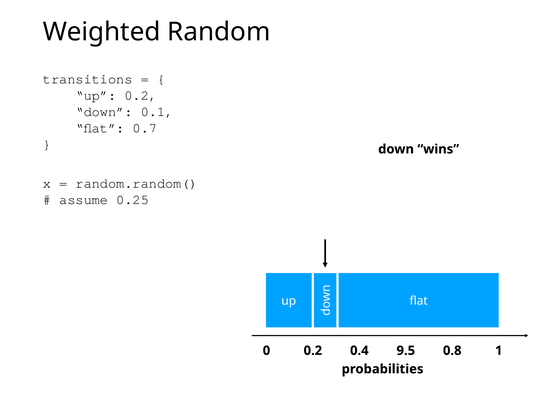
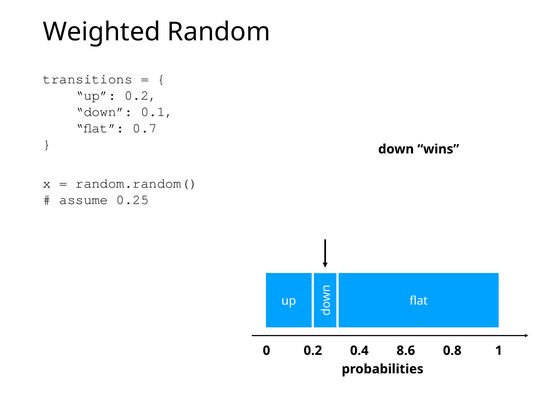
9.5: 9.5 -> 8.6 (406, 351)
